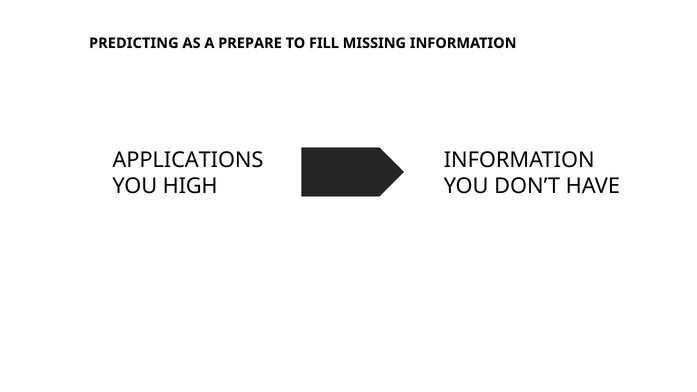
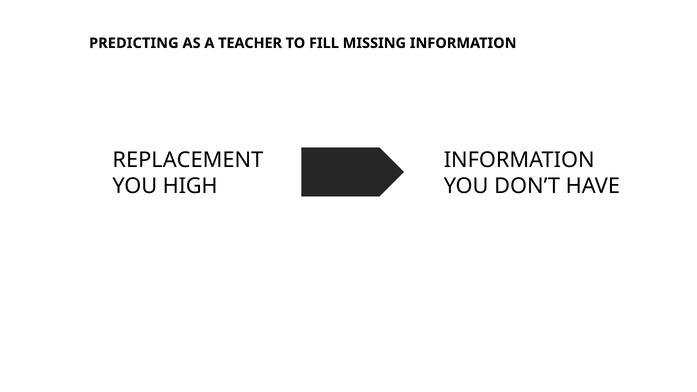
PREPARE: PREPARE -> TEACHER (250, 43)
APPLICATIONS: APPLICATIONS -> REPLACEMENT (188, 160)
